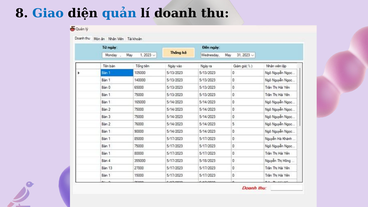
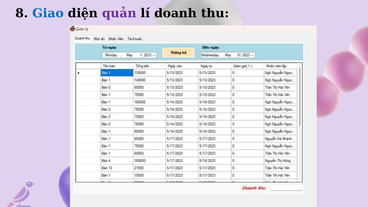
quản colour: blue -> purple (119, 13)
